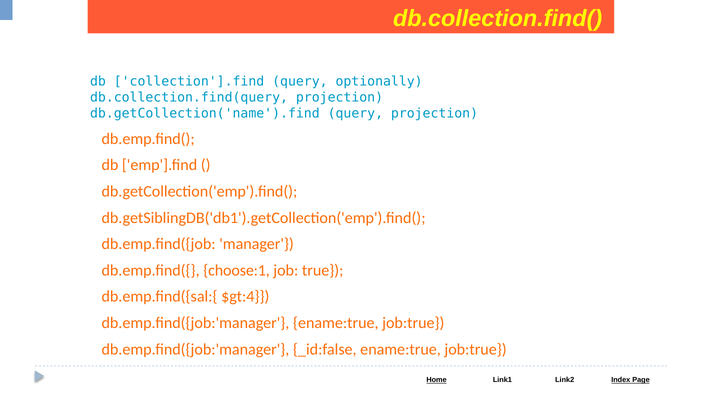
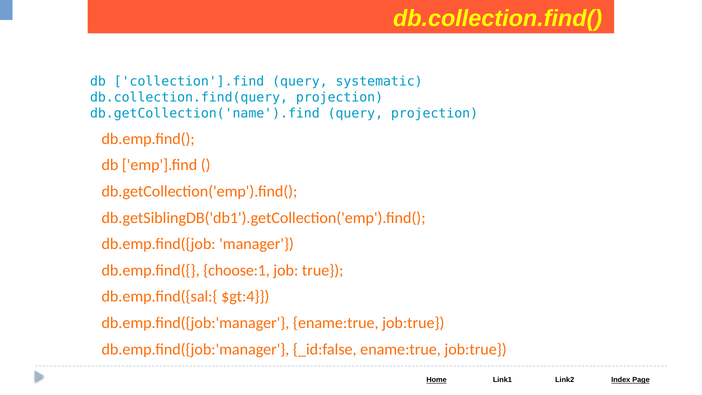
optionally: optionally -> systematic (379, 82)
